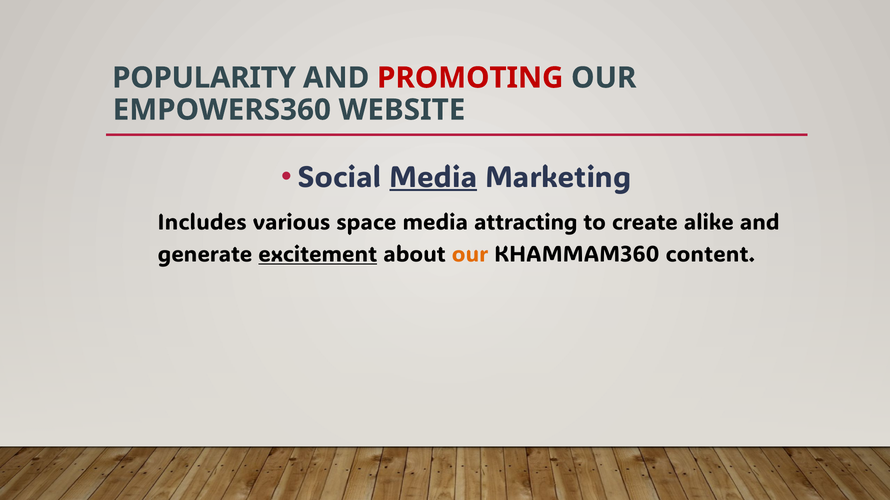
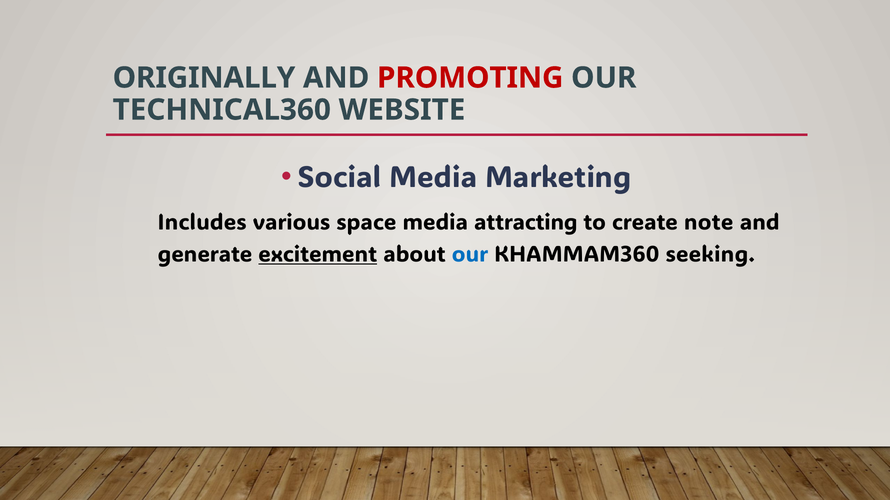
POPULARITY: POPULARITY -> ORIGINALLY (204, 78)
EMPOWERS360: EMPOWERS360 -> TECHNICAL360 (222, 110)
Media underline: present -> none (433, 178)
alike: alike -> note (709, 223)
our colour: orange -> blue (470, 255)
content: content -> seeking (710, 255)
